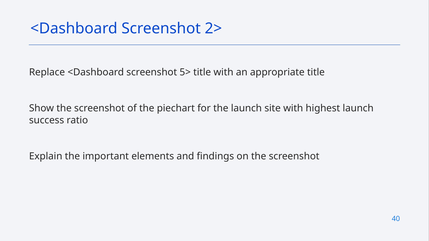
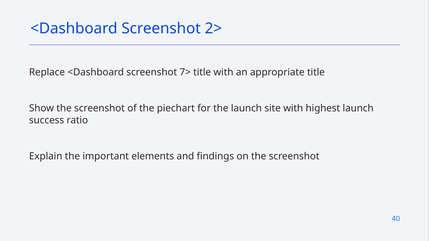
5>: 5> -> 7> (185, 72)
